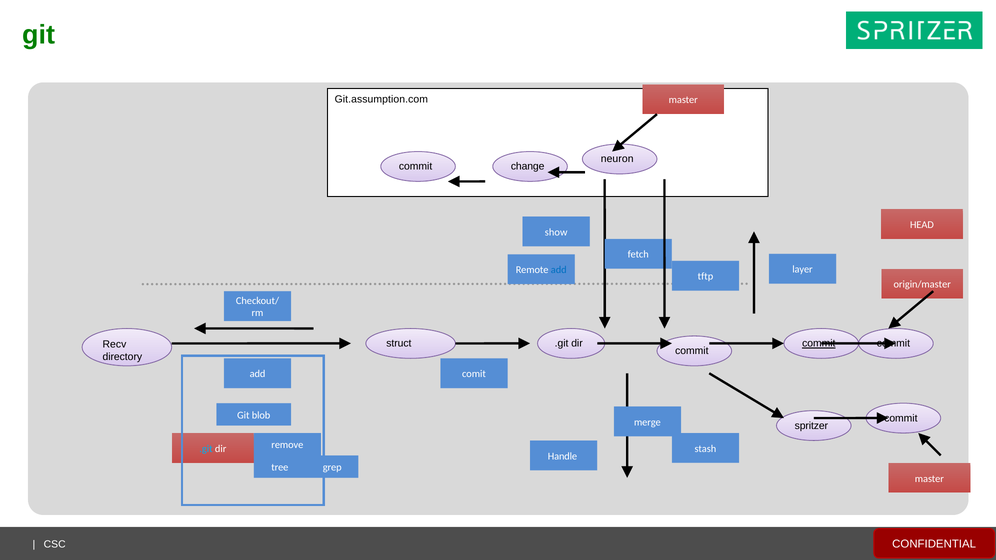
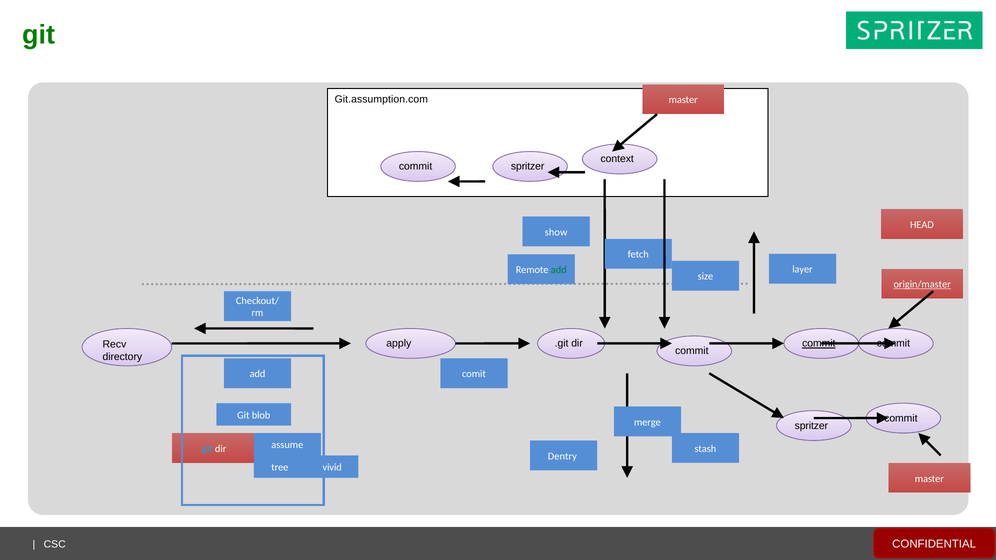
neuron: neuron -> context (617, 159)
change: change -> spritzer (528, 167)
add colour: blue -> green (559, 270)
tftp: tftp -> size (705, 276)
origin/master underline: none -> present (922, 284)
struct: struct -> apply (399, 343)
remove: remove -> assume (287, 445)
Handle: Handle -> Dentry (562, 456)
grep: grep -> vivid (332, 467)
